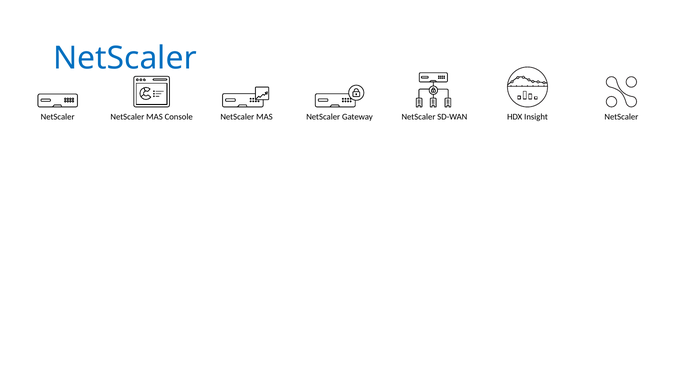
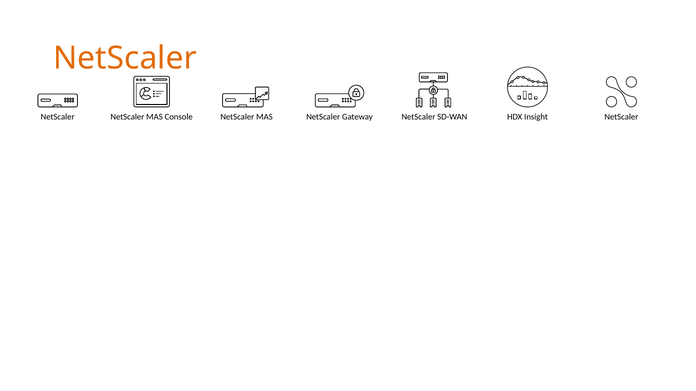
NetScaler colour: blue -> orange (125, 58)
